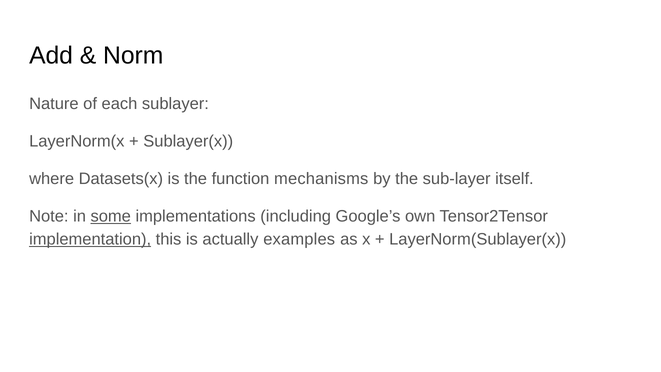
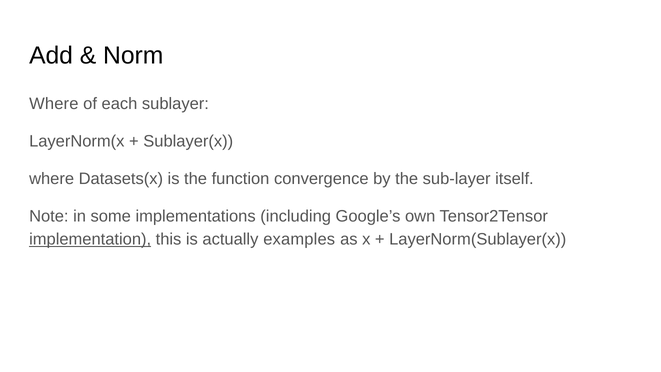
Nature: Nature -> Where (54, 104)
mechanisms: mechanisms -> convergence (321, 179)
some underline: present -> none (111, 216)
